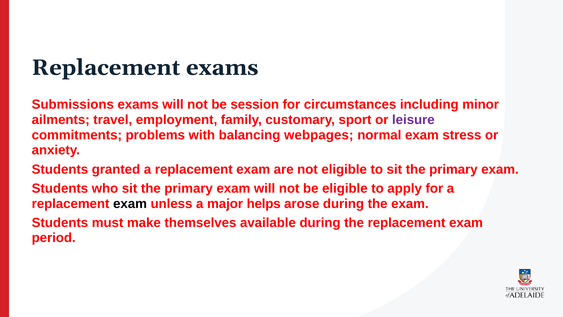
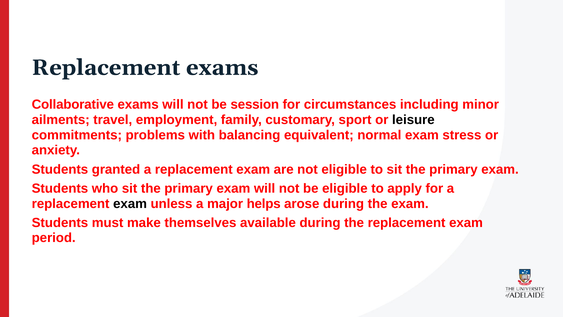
Submissions: Submissions -> Collaborative (73, 105)
leisure colour: purple -> black (413, 120)
webpages: webpages -> equivalent (319, 135)
